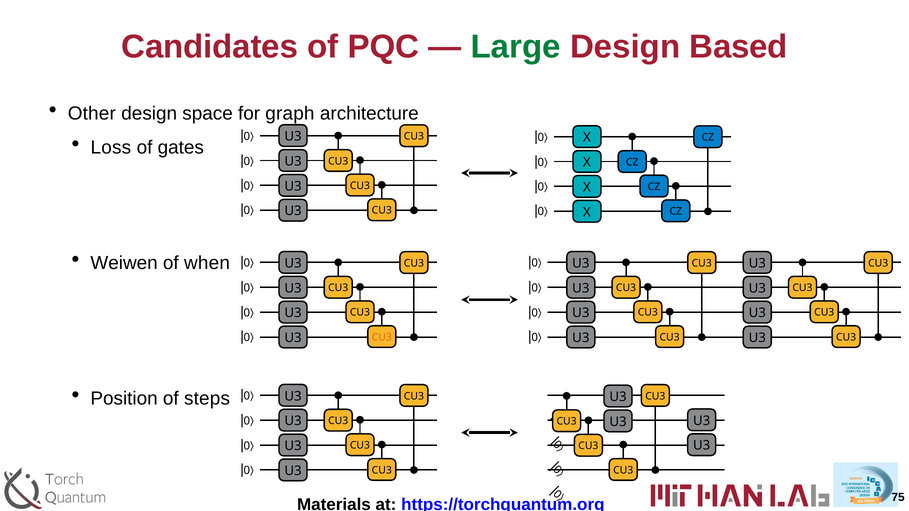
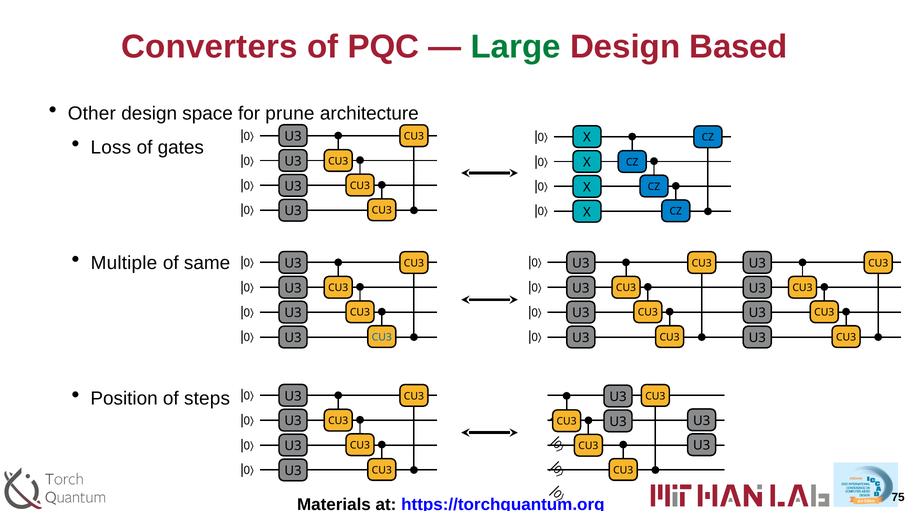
Candidates: Candidates -> Converters (210, 47)
graph: graph -> prune (290, 114)
Weiwen: Weiwen -> Multiple (124, 263)
when: when -> same (207, 263)
CU3 colour: orange -> blue (382, 337)
